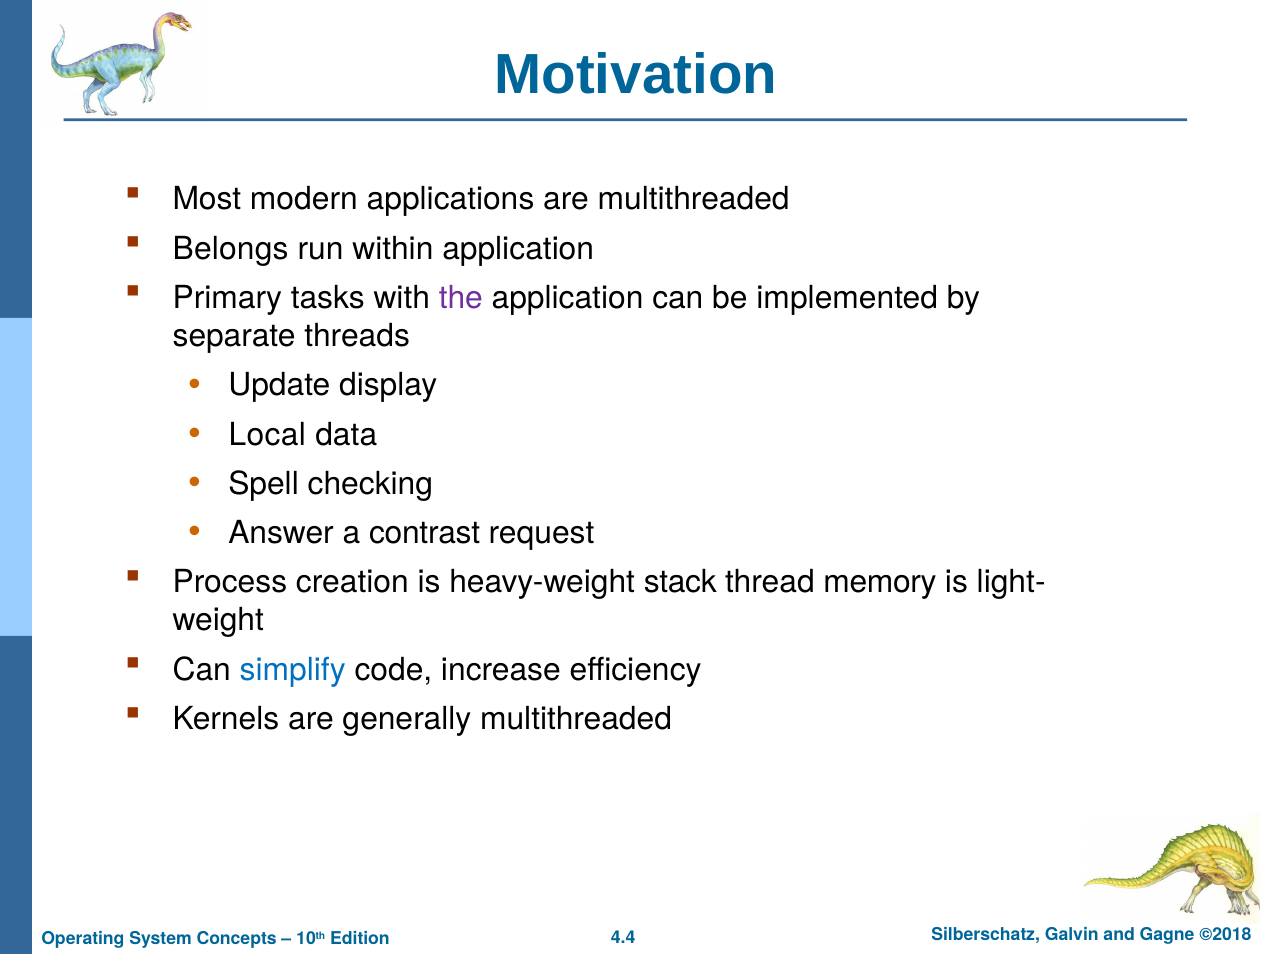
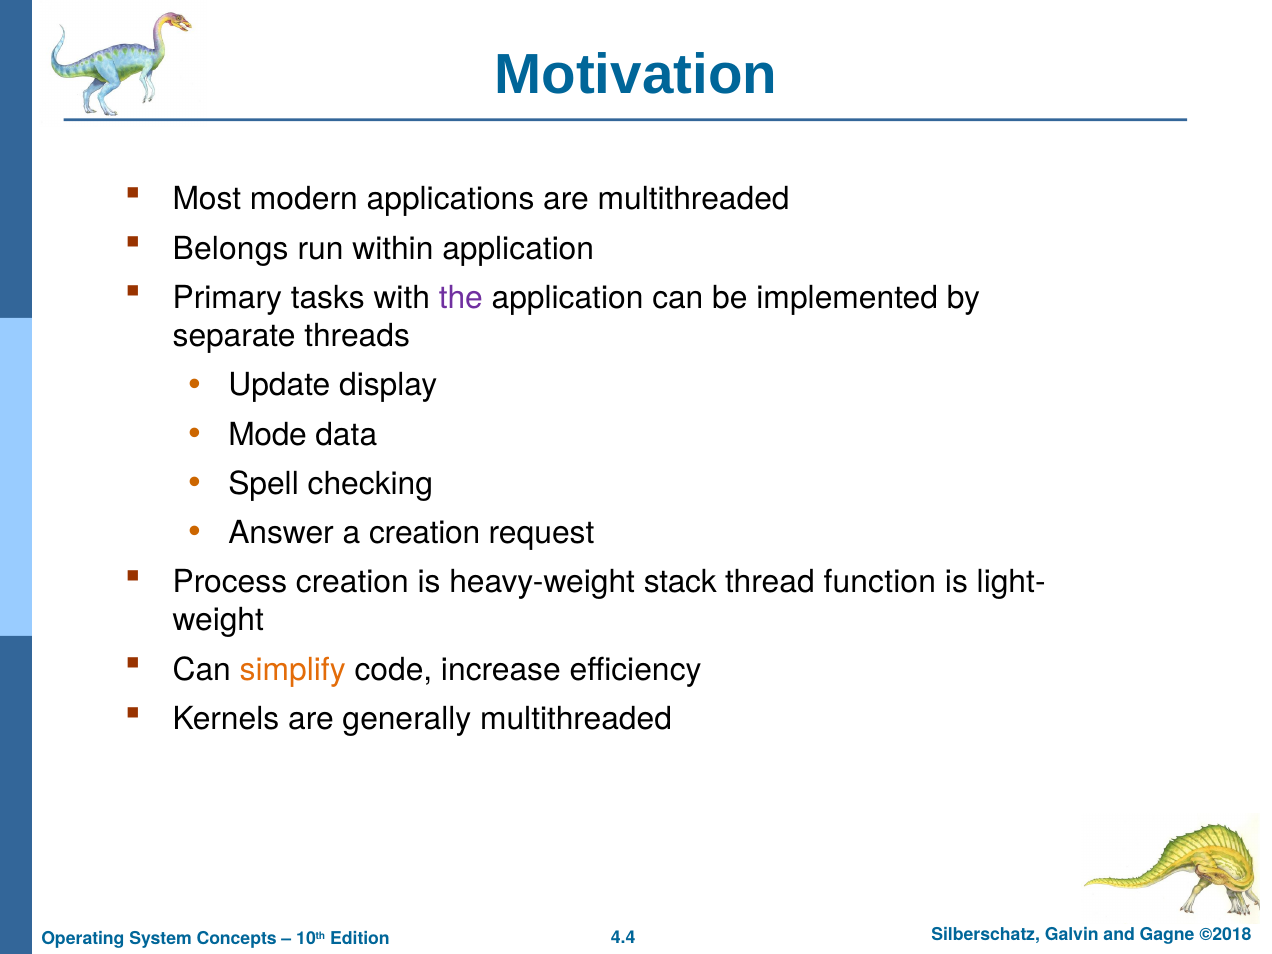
Local: Local -> Mode (268, 435)
a contrast: contrast -> creation (425, 533)
memory: memory -> function (880, 582)
simplify colour: blue -> orange (293, 670)
